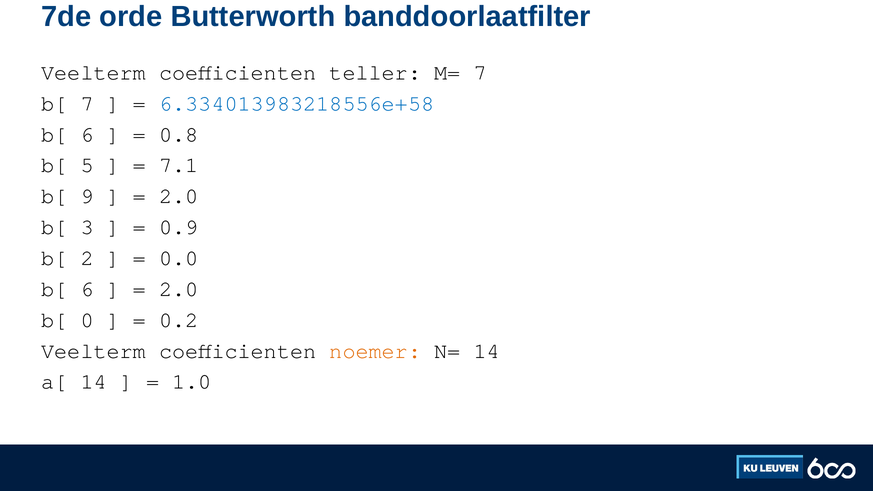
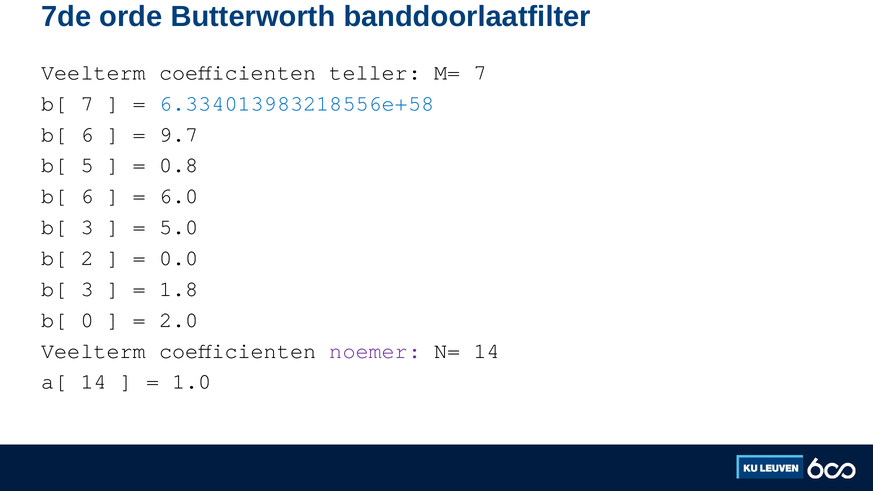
0.8: 0.8 -> 9.7 (179, 134)
7.1: 7.1 -> 0.8 (179, 165)
9: 9 -> 6 (87, 196)
2.0: 2.0 -> 6.0 (179, 196)
0.9: 0.9 -> 5.0 (179, 227)
6: 6 -> 3 (87, 289)
2.0: 2.0 -> 1.8 (179, 289)
0.2: 0.2 -> 2.0 (179, 320)
noemer colour: orange -> purple (375, 351)
